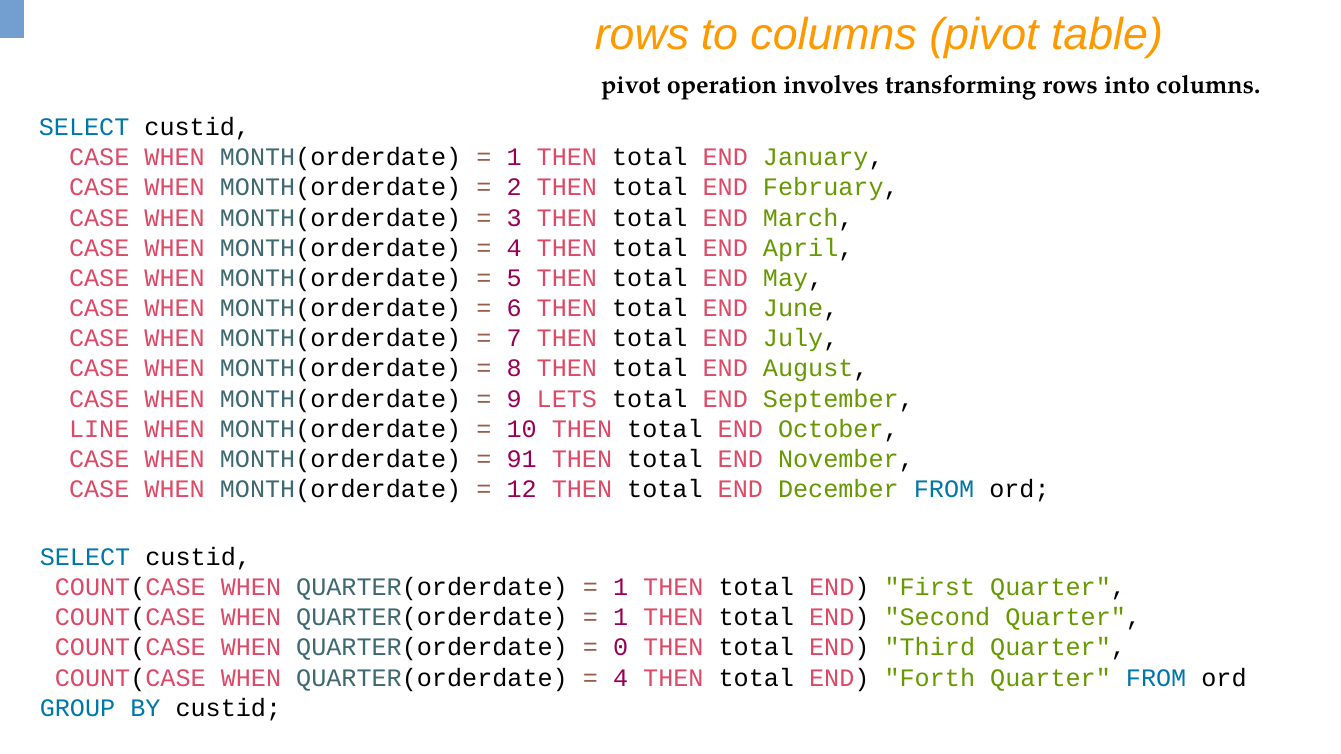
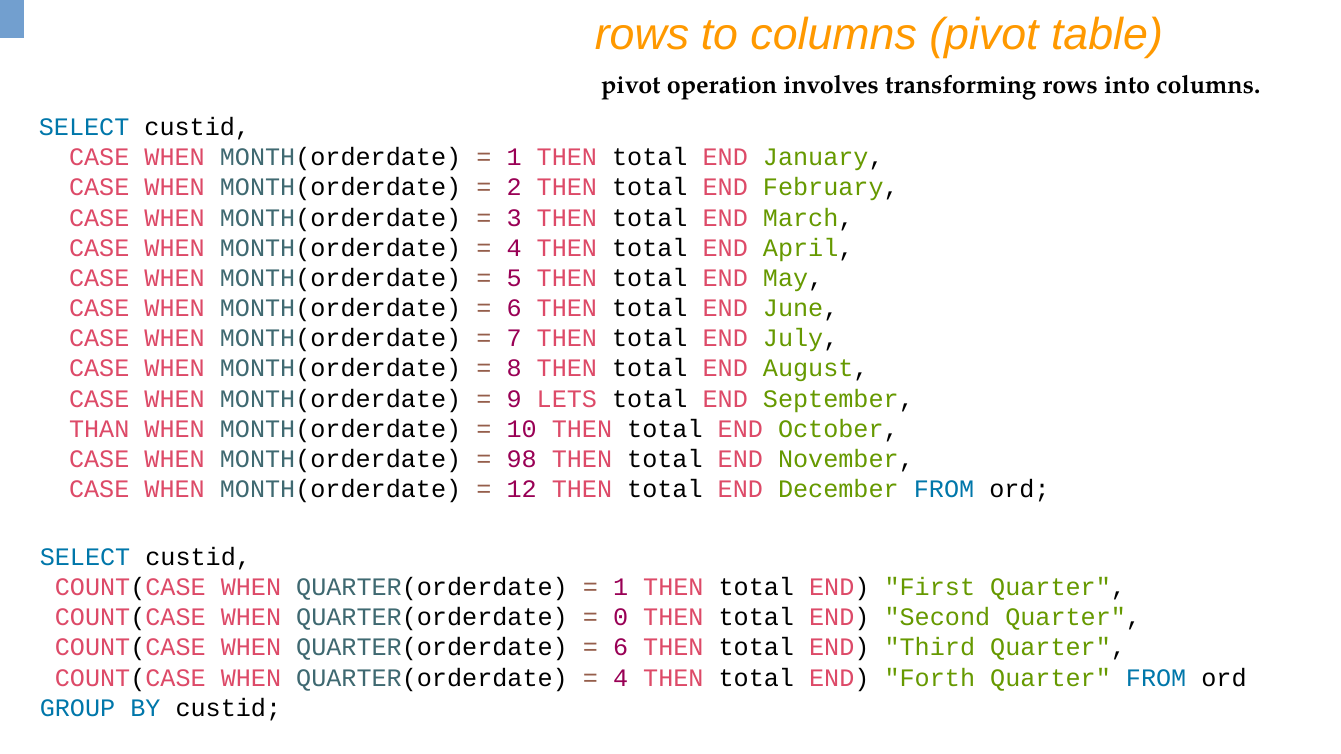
LINE: LINE -> THAN (99, 429)
91: 91 -> 98 (522, 459)
1: 1 -> 0 (621, 618)
0: 0 -> 6 (621, 648)
